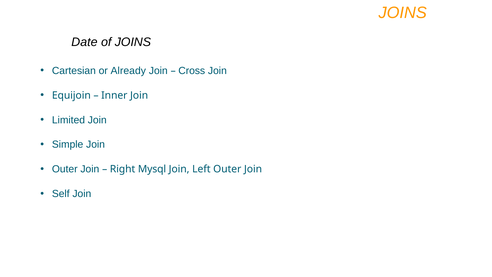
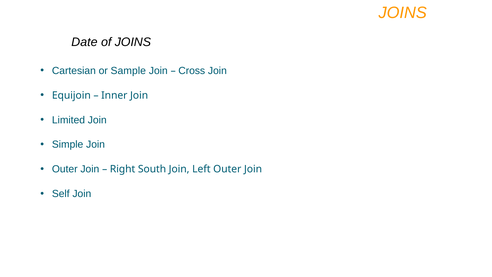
Already: Already -> Sample (128, 71)
Mysql: Mysql -> South (152, 169)
